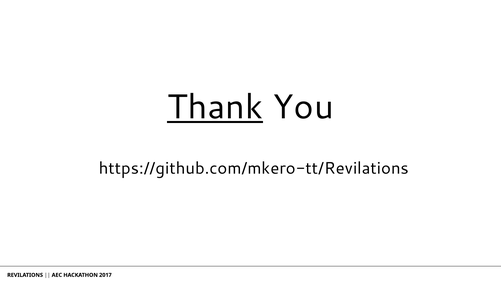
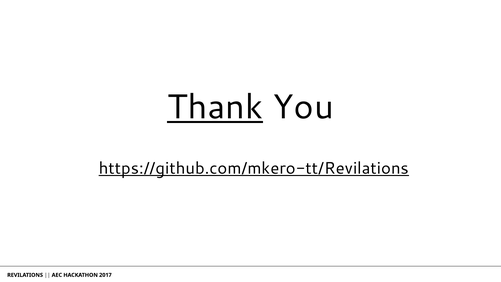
https://github.com/mkero-tt/Revilations underline: none -> present (254, 168)
